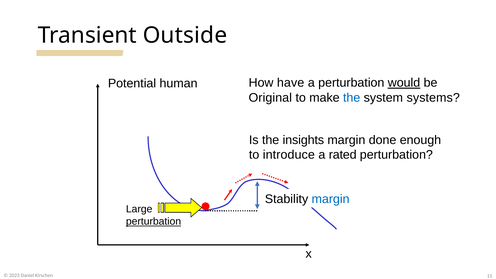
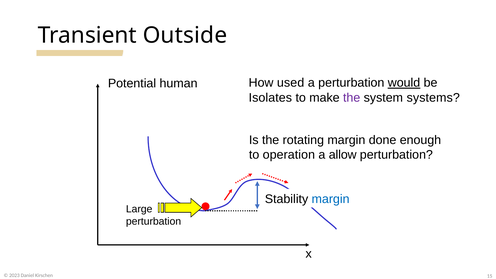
have: have -> used (291, 83)
Original: Original -> Isolates (270, 98)
the colour: blue -> purple (352, 98)
insights: insights -> rotating (303, 140)
introduce: introduce -> operation (289, 155)
rated: rated -> allow (343, 155)
perturbation underline: present -> none (154, 222)
